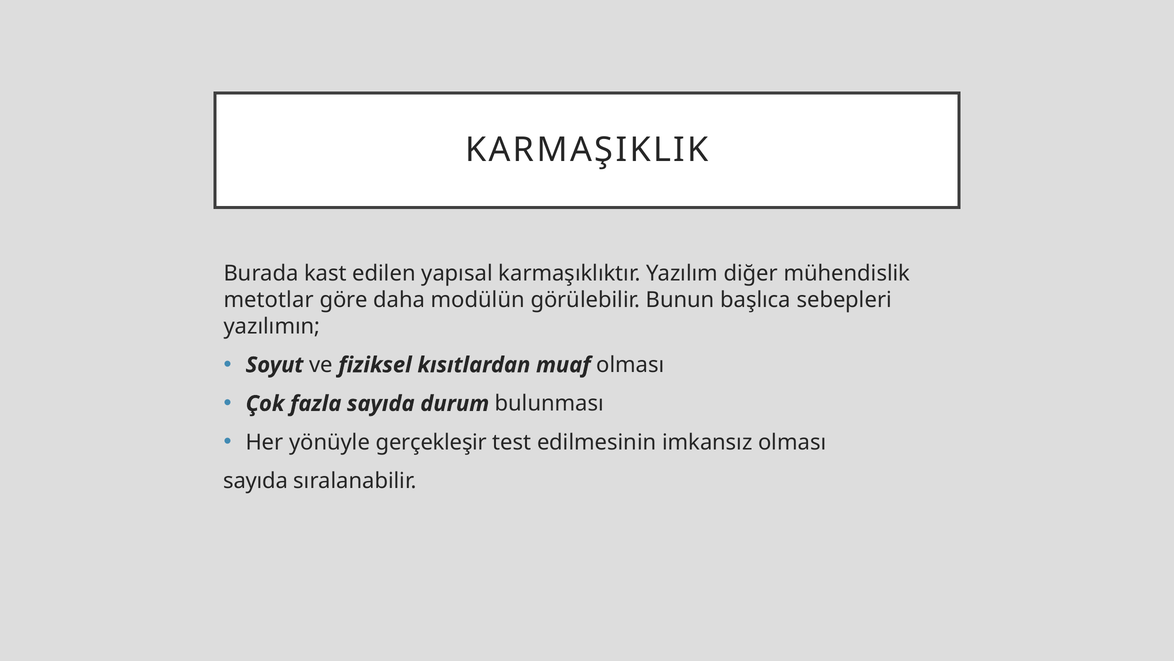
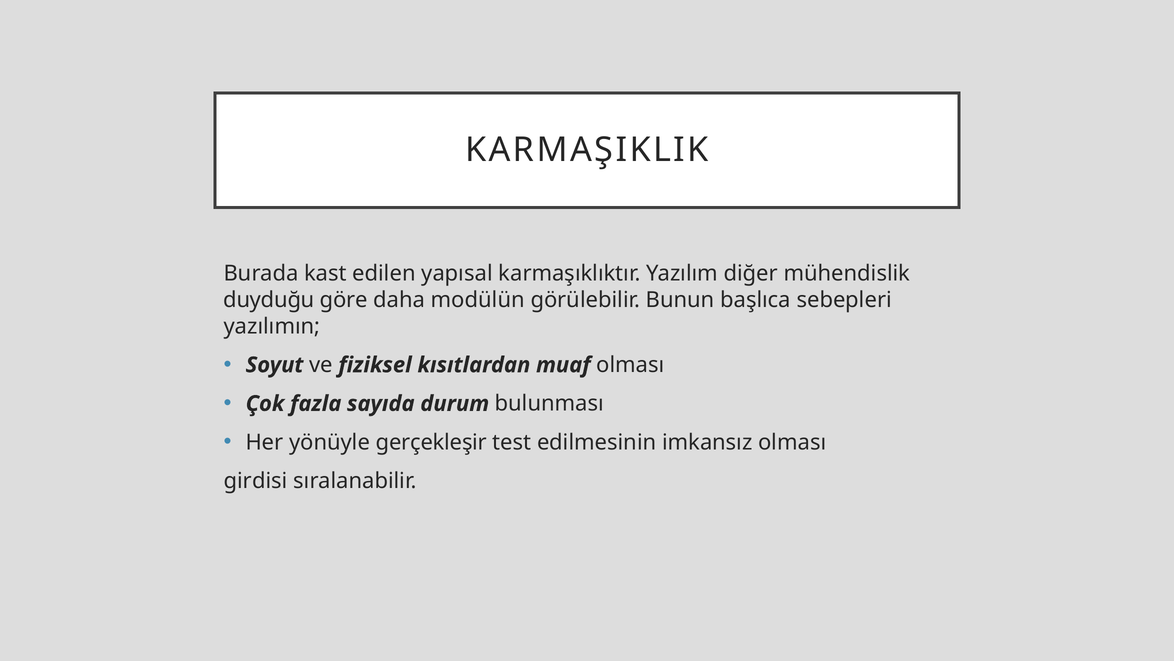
metotlar: metotlar -> duyduğu (269, 300)
sayıda: sayıda -> girdisi (256, 481)
